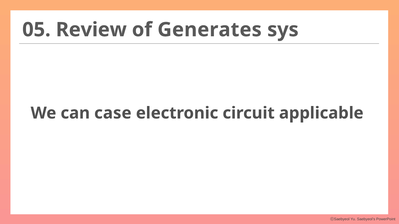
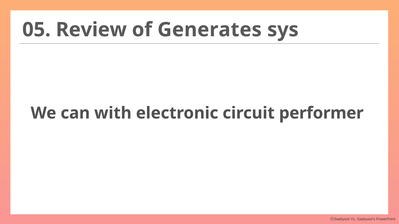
case: case -> with (113, 113)
applicable: applicable -> performer (321, 113)
